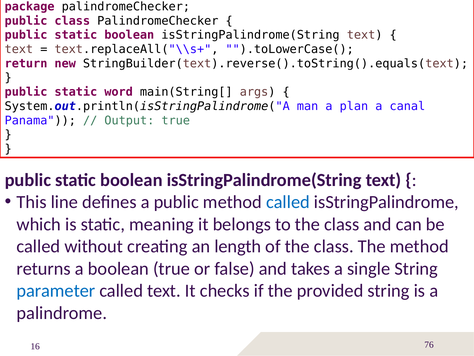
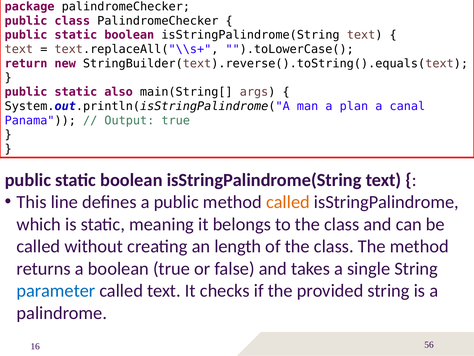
word: word -> also (119, 92)
called colour: blue -> orange (288, 202)
76: 76 -> 56 (429, 344)
